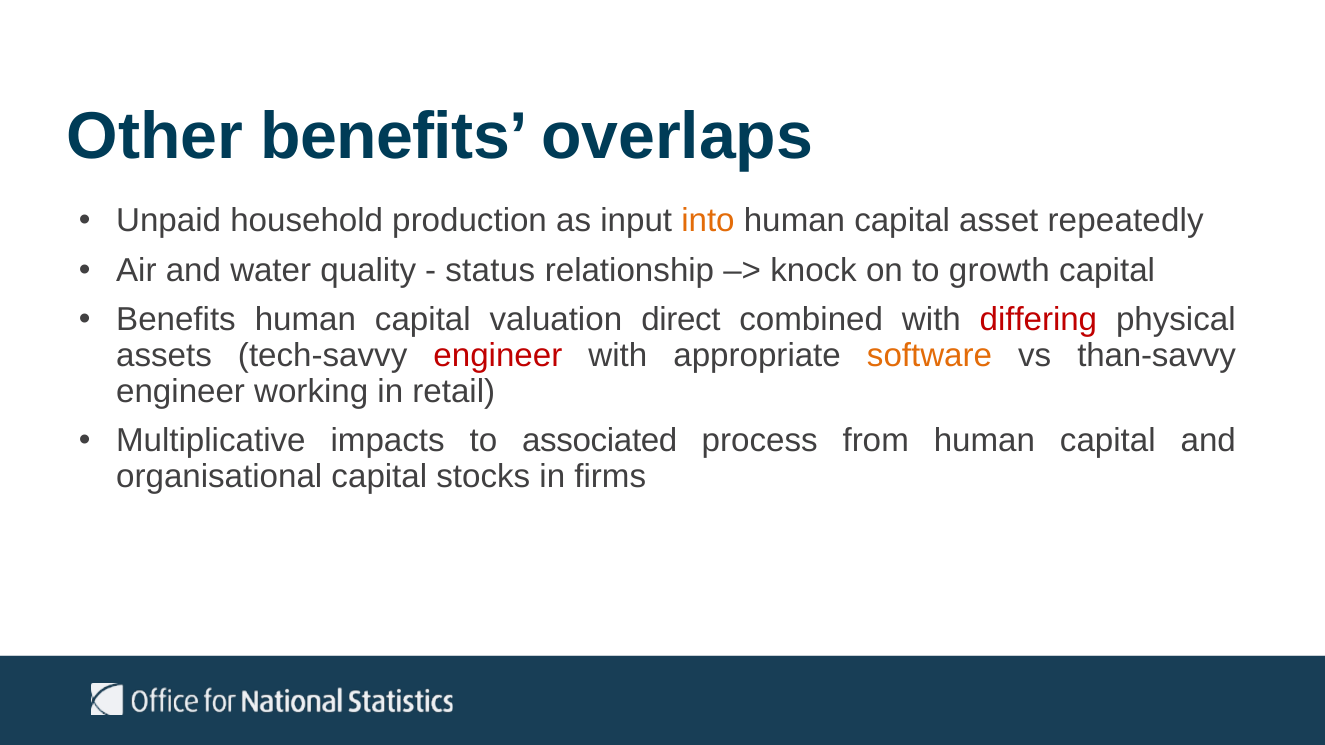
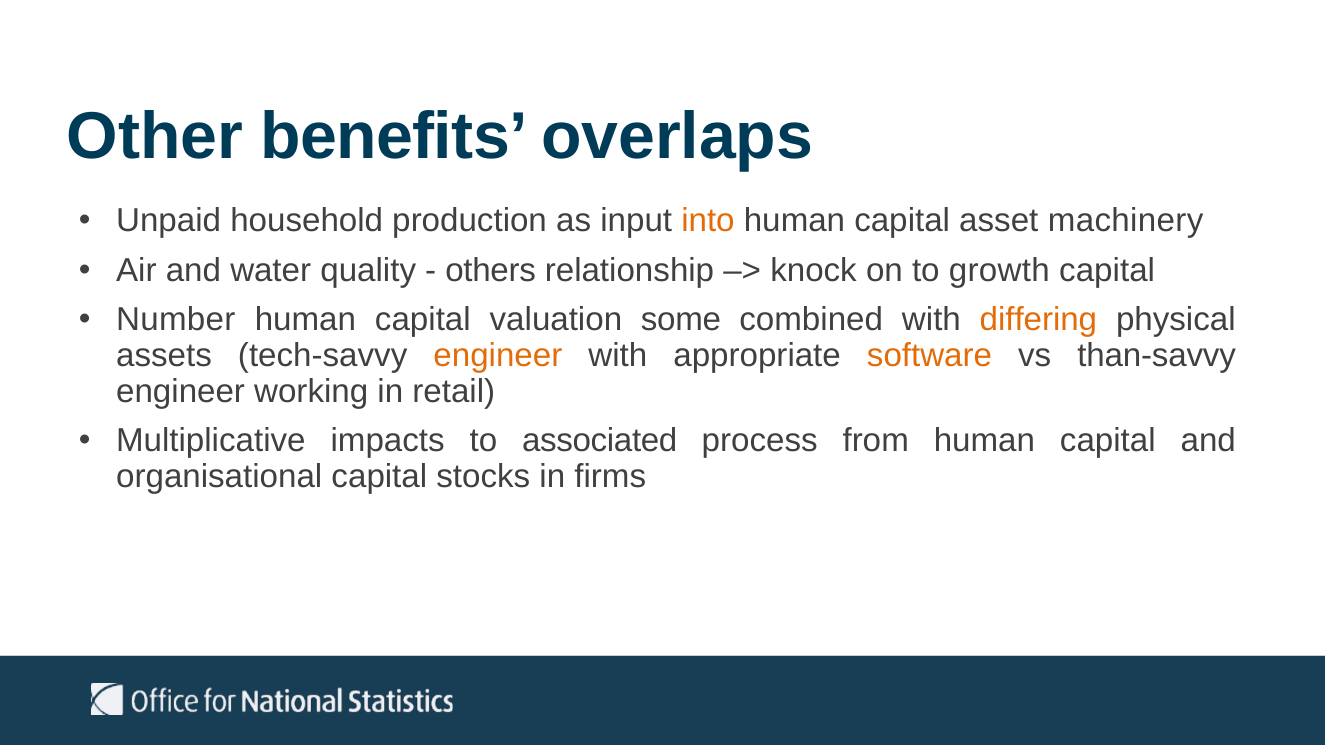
repeatedly: repeatedly -> machinery (1126, 221)
status: status -> others (491, 271)
Benefits: Benefits -> Number (176, 320)
direct: direct -> some (681, 320)
differing colour: red -> orange (1038, 320)
engineer colour: red -> orange (498, 356)
